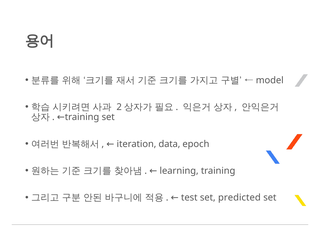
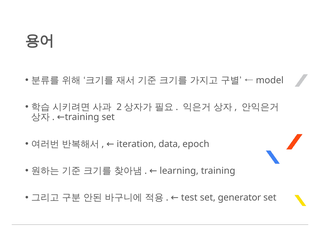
predicted: predicted -> generator (239, 198)
